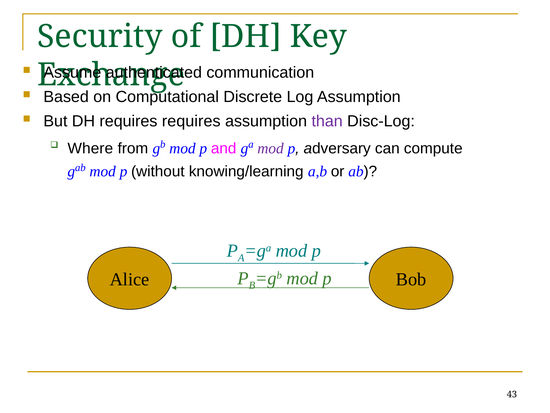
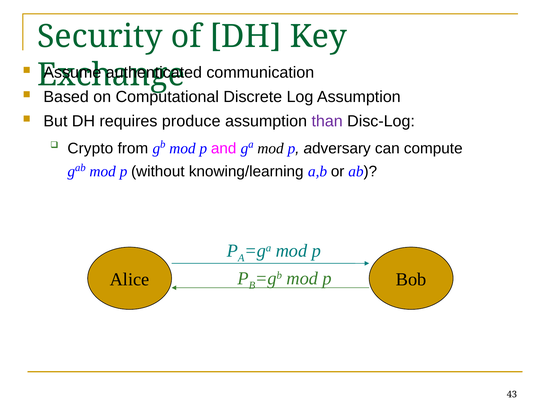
requires requires: requires -> produce (191, 121)
Where: Where -> Crypto (90, 148)
mod colour: purple -> black (271, 148)
